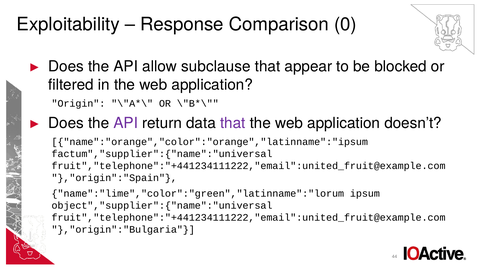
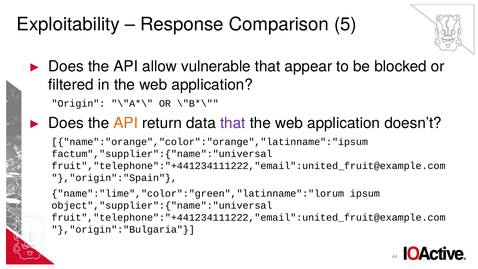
0: 0 -> 5 (345, 24)
subclause: subclause -> vulnerable (216, 67)
API colour: purple -> orange (126, 123)
